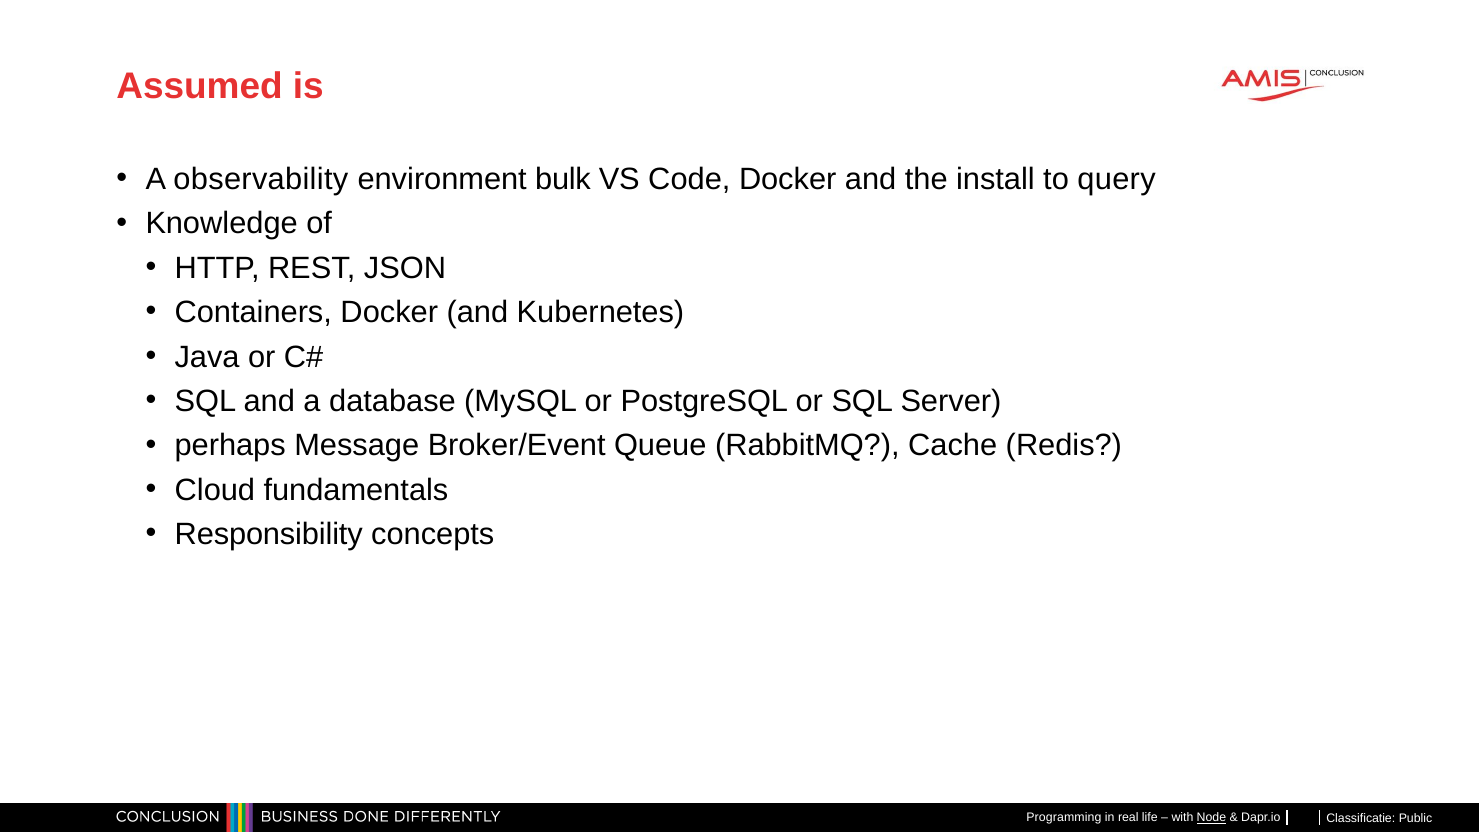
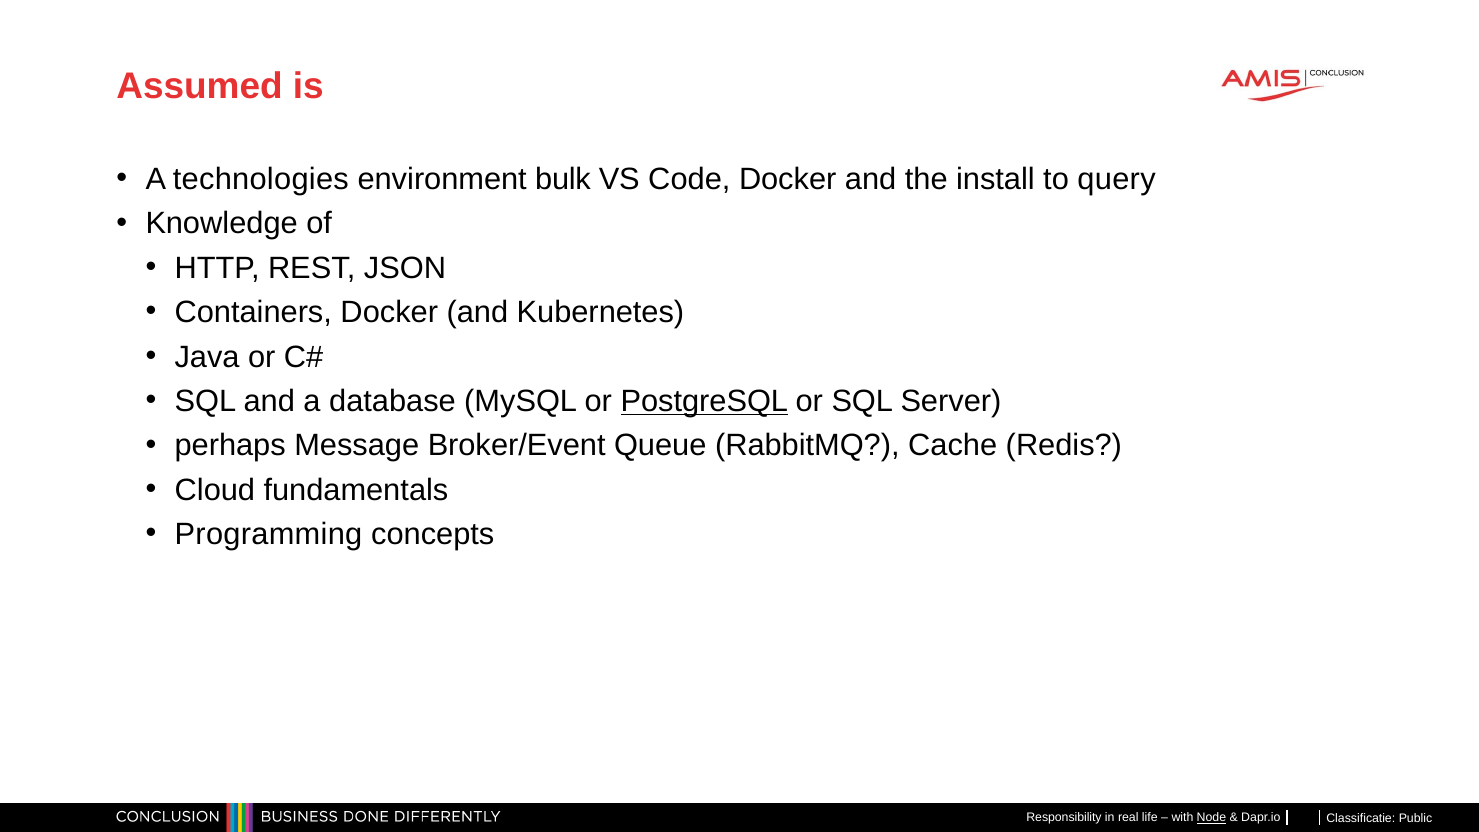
observability: observability -> technologies (261, 179)
PostgreSQL underline: none -> present (704, 401)
Responsibility: Responsibility -> Programming (269, 534)
Programming: Programming -> Responsibility (1064, 818)
